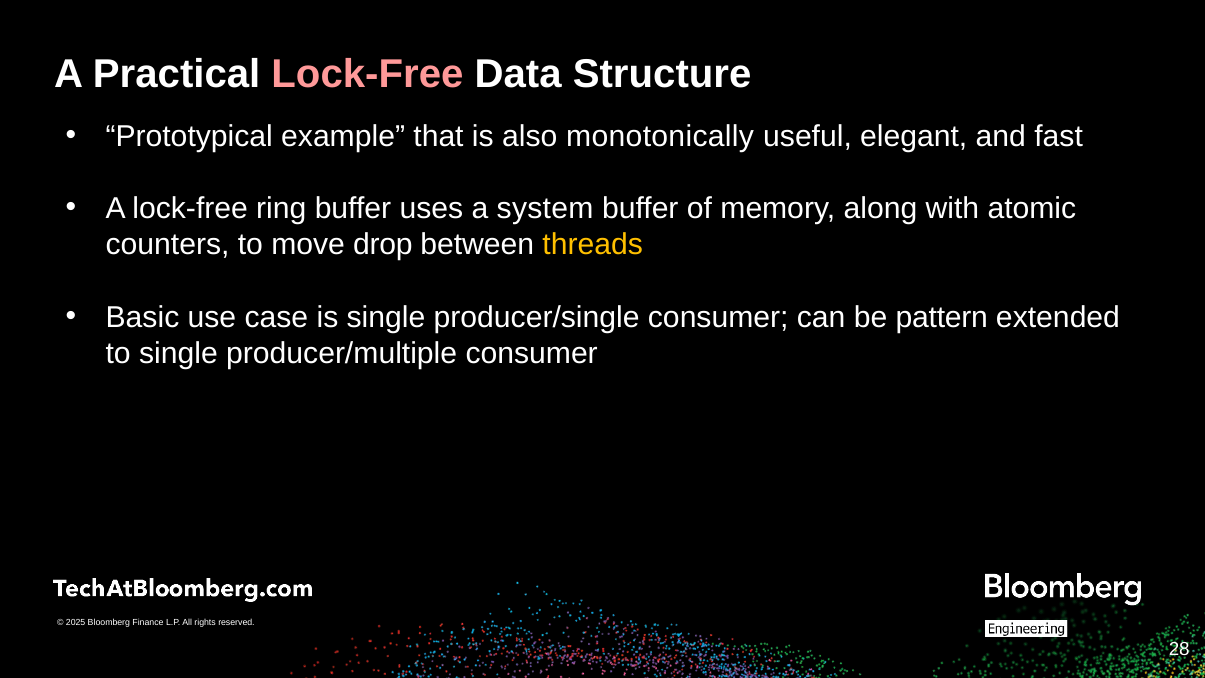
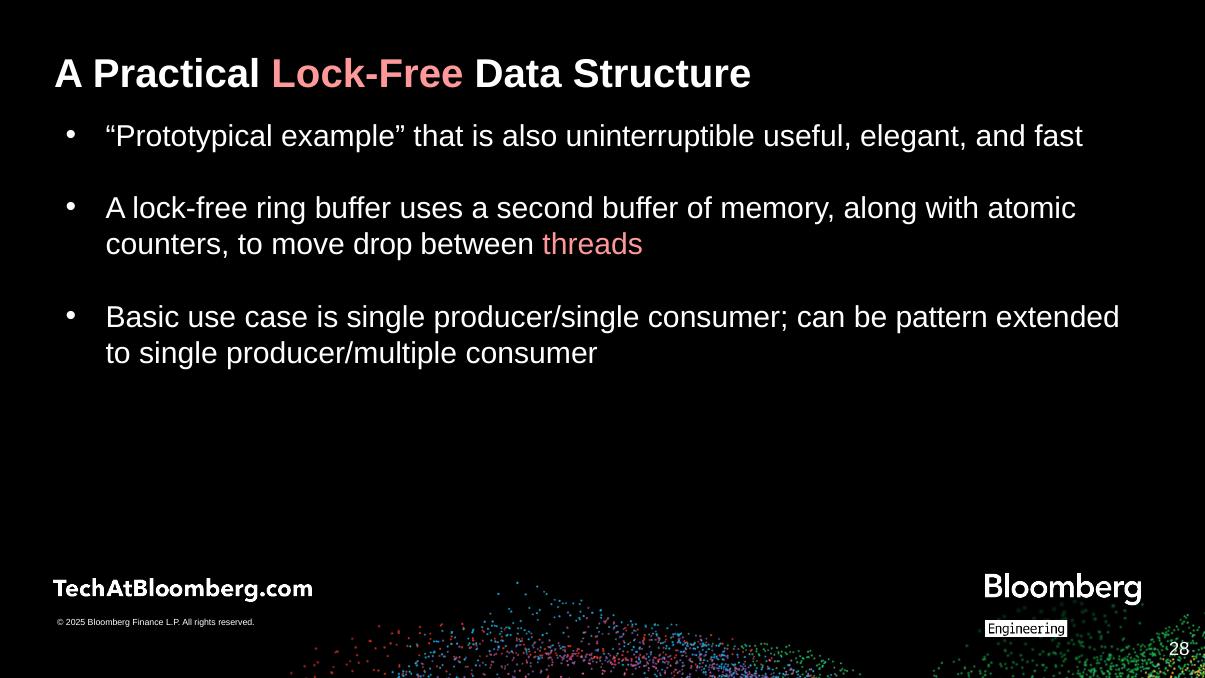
monotonically: monotonically -> uninterruptible (660, 136)
system: system -> second (545, 209)
threads colour: yellow -> pink (593, 245)
